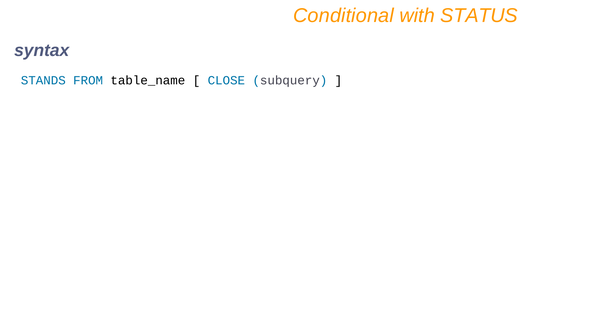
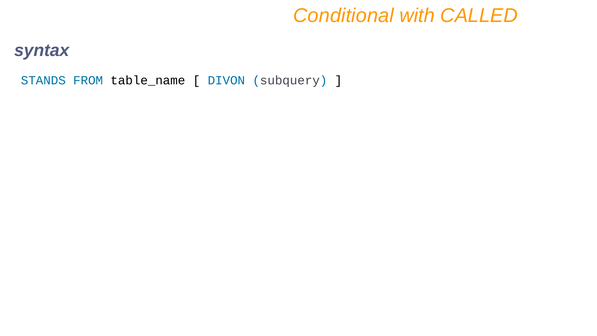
STATUS: STATUS -> CALLED (479, 16)
CLOSE: CLOSE -> DIVON (226, 80)
